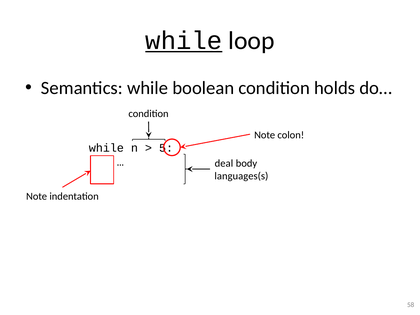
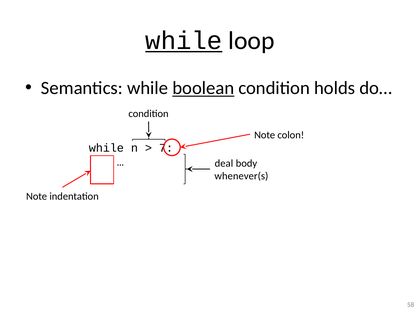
boolean underline: none -> present (203, 88)
5: 5 -> 7 (166, 148)
languages(s: languages(s -> whenever(s (241, 176)
